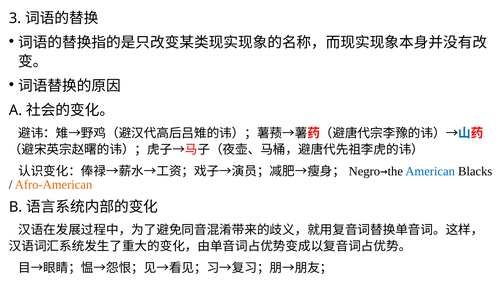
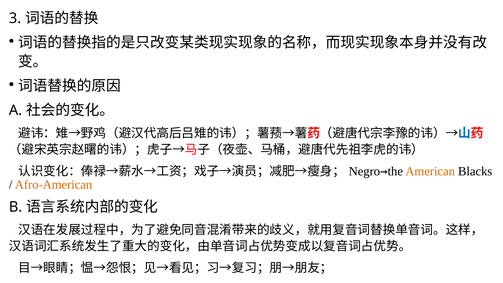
American colour: blue -> orange (430, 171)
